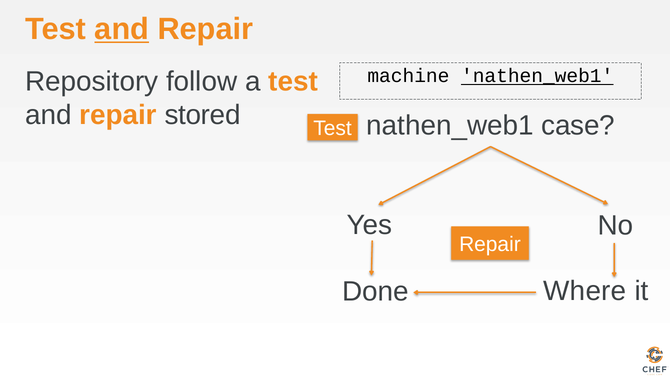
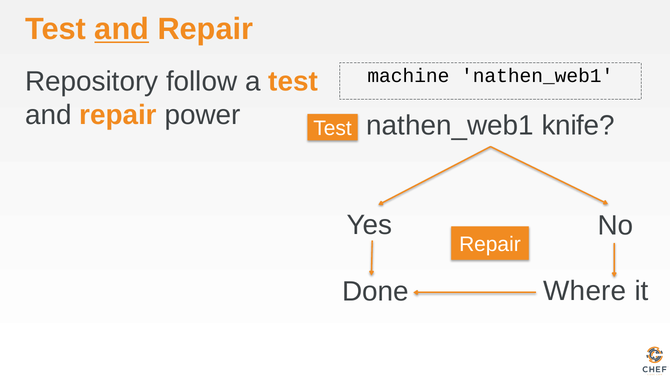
nathen_web1 underline: present -> none (537, 76)
stored: stored -> power (203, 115)
case: case -> knife (578, 126)
